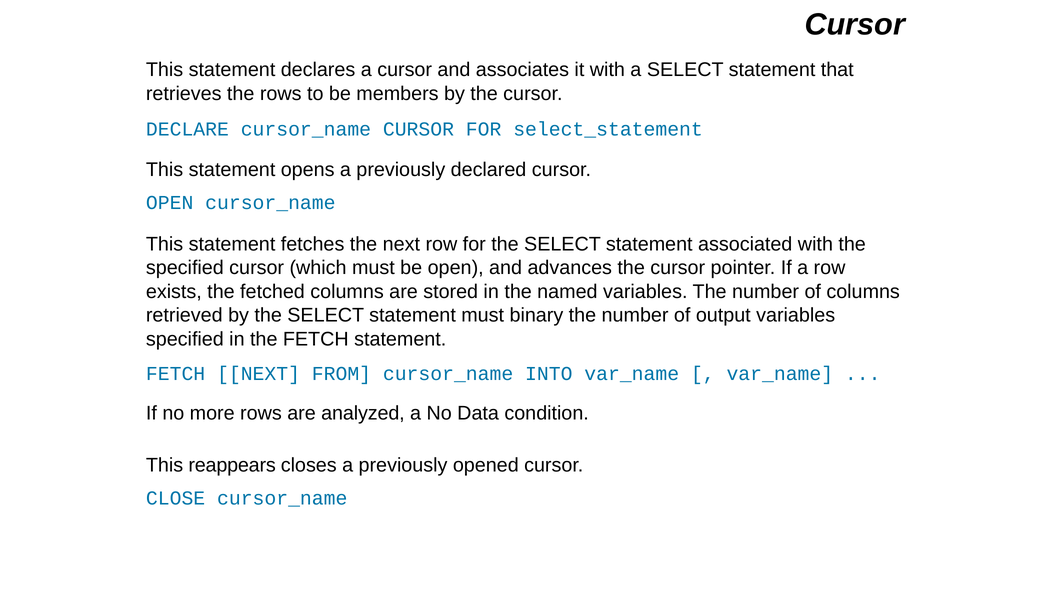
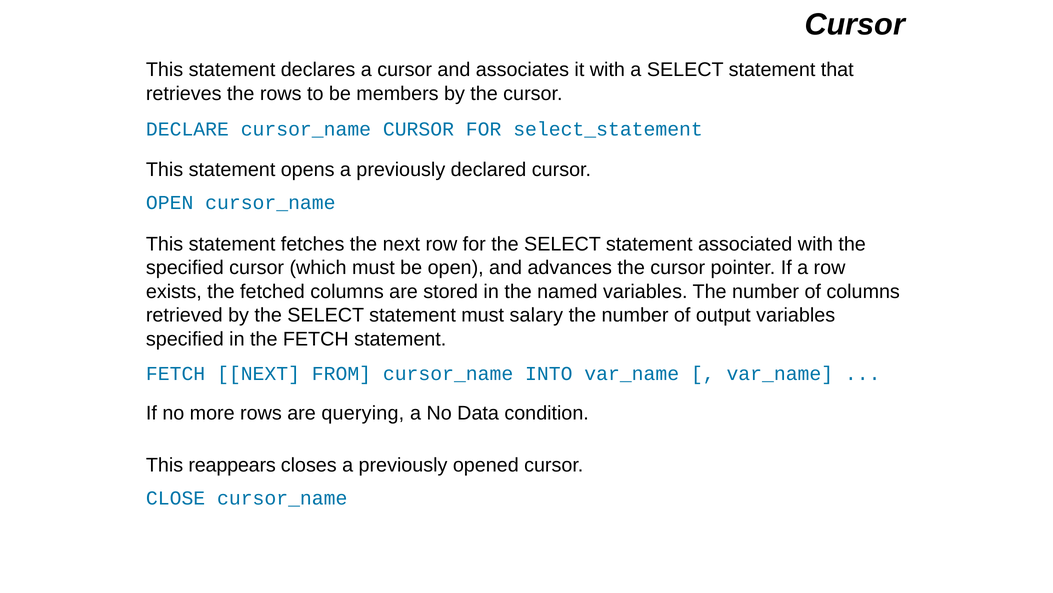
binary: binary -> salary (536, 315)
analyzed: analyzed -> querying (363, 413)
